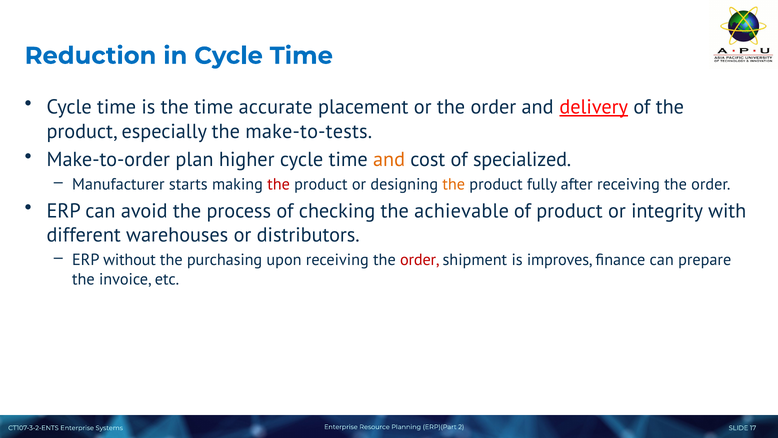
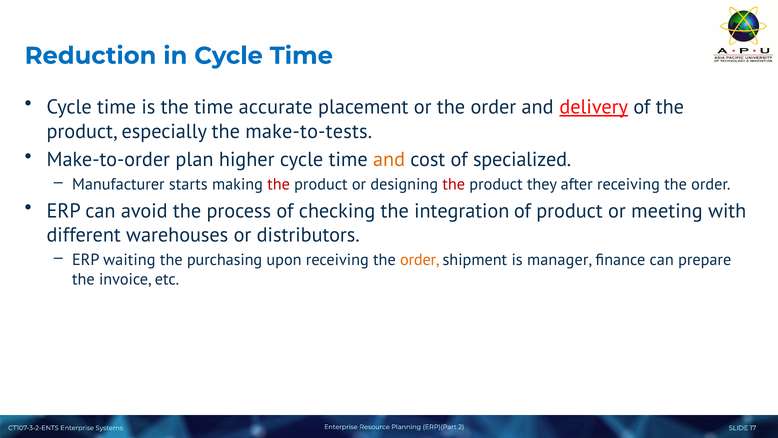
the colour: orange -> red (454, 184)
fully: fully -> they (542, 184)
achievable: achievable -> integration (462, 211)
integrity: integrity -> meeting (667, 211)
without: without -> waiting (129, 260)
order colour: red -> orange (420, 260)
improves: improves -> manager (560, 260)
